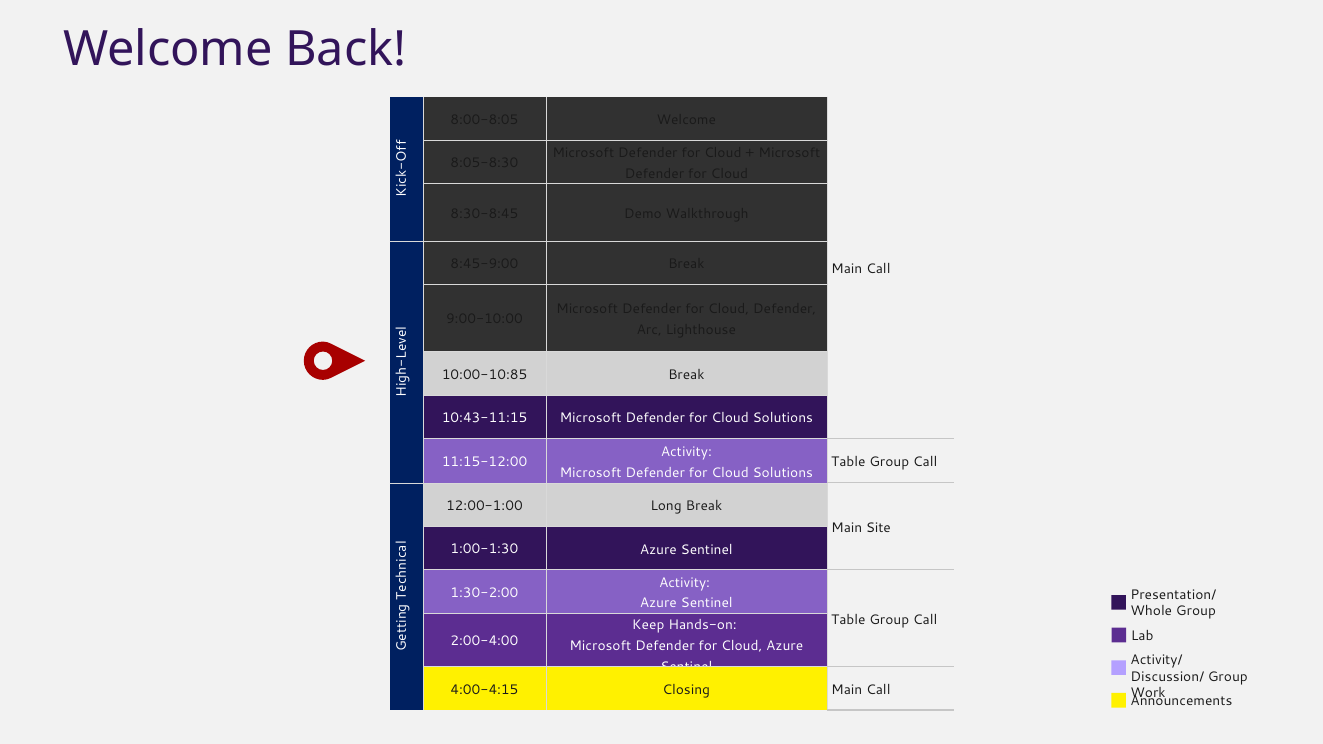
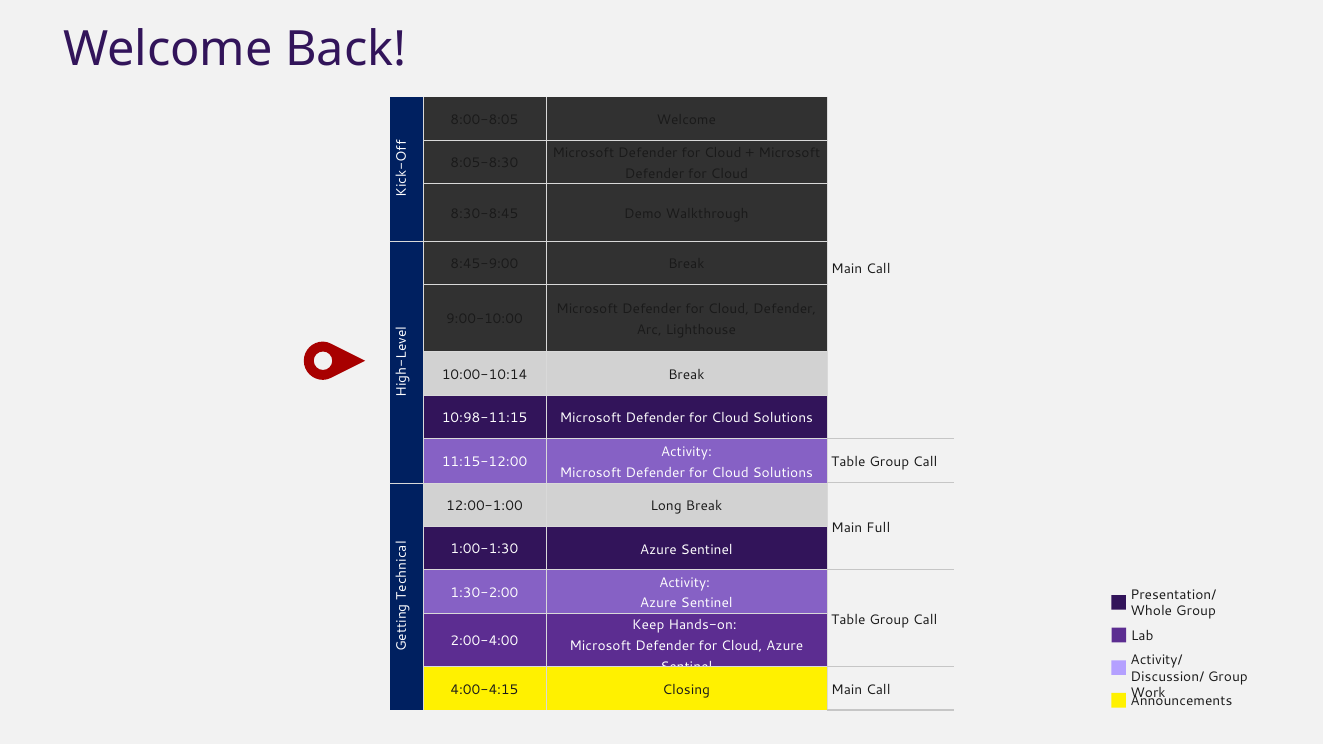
10:00-10:85: 10:00-10:85 -> 10:00-10:14 (485, 375)
10:43-11:15: 10:43-11:15 -> 10:98-11:15 (485, 418)
Site: Site -> Full (878, 528)
